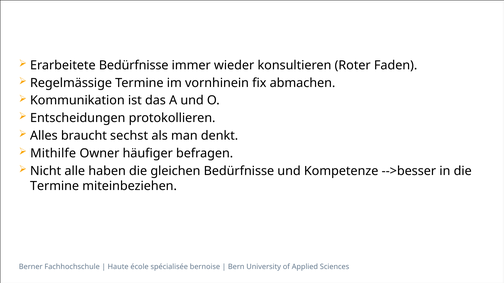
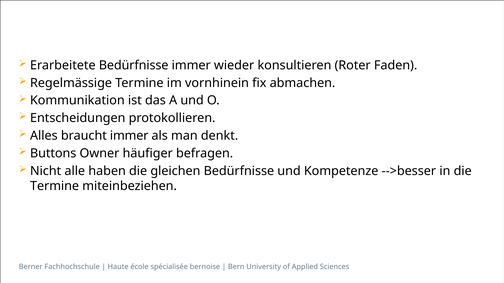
braucht sechst: sechst -> immer (129, 136)
Mithilfe: Mithilfe -> Buttons (53, 153)
